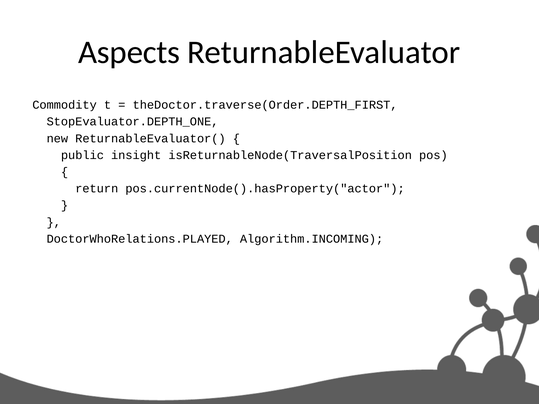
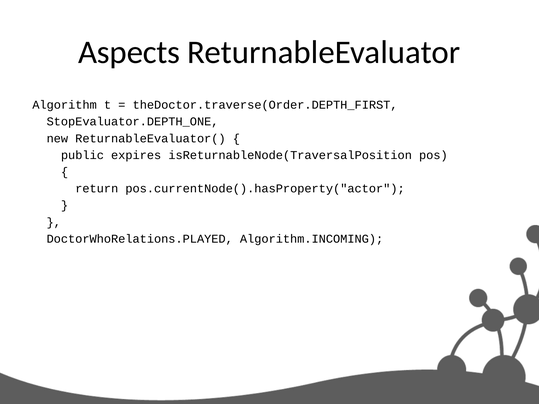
Commodity: Commodity -> Algorithm (65, 105)
insight: insight -> expires (136, 155)
